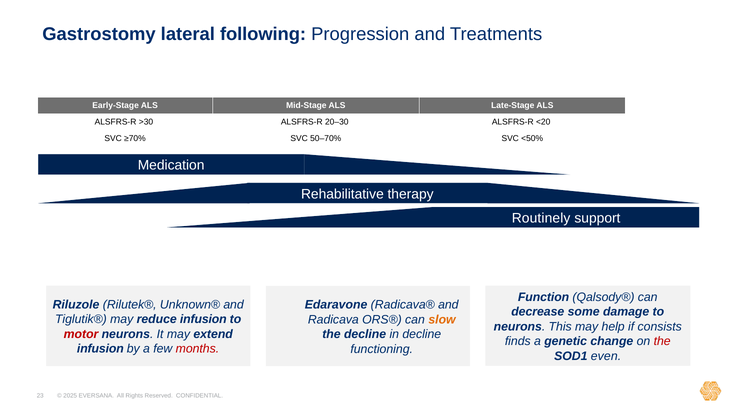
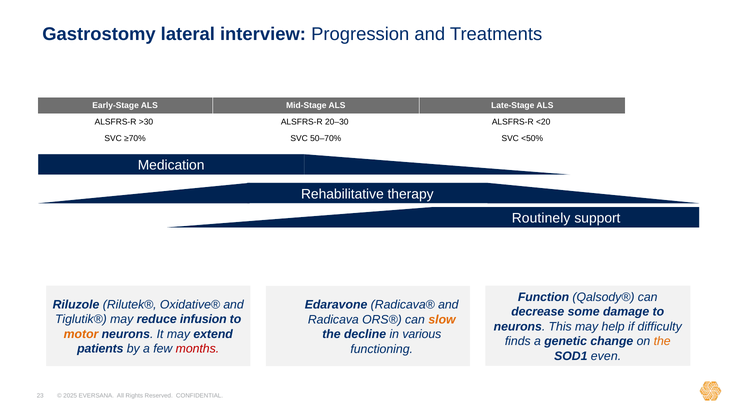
following: following -> interview (263, 34)
Unknown®: Unknown® -> Oxidative® (190, 305)
consists: consists -> difficulty (660, 327)
motor colour: red -> orange (81, 334)
in decline: decline -> various (422, 334)
the colour: red -> orange (662, 341)
infusion: infusion -> patients (100, 349)
